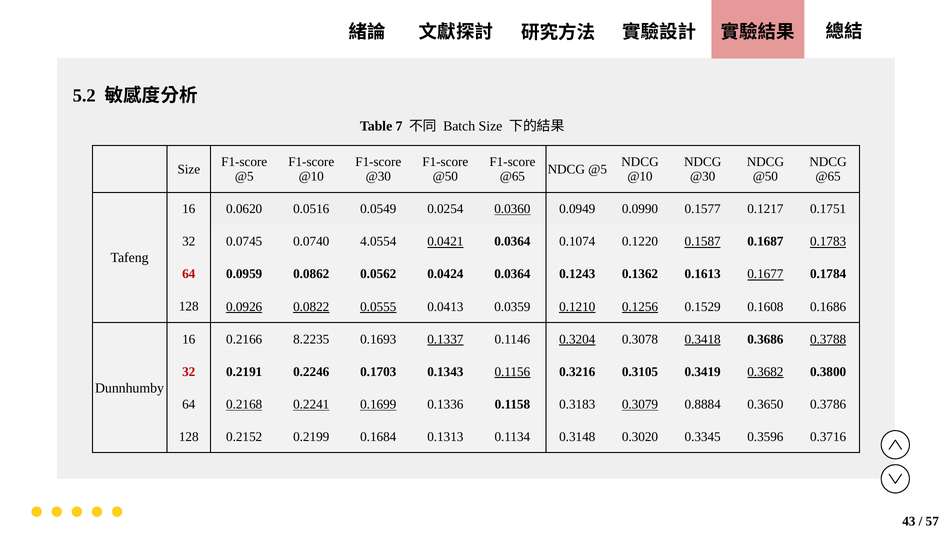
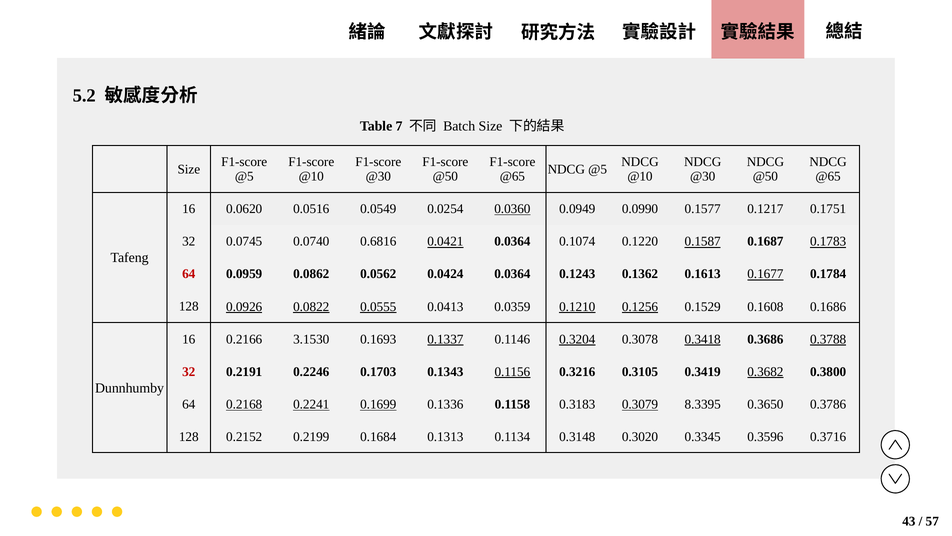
4.0554: 4.0554 -> 0.6816 (378, 241)
8.2235: 8.2235 -> 3.1530 (311, 339)
0.8884: 0.8884 -> 8.3395 (703, 404)
